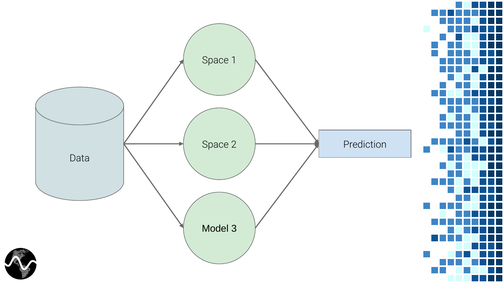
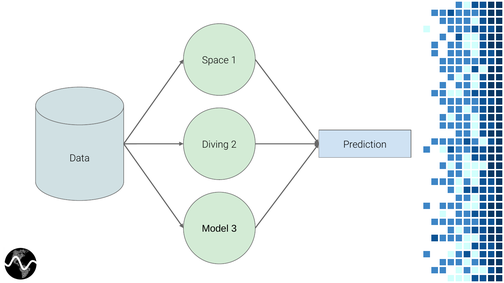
Space: Space -> Diving (215, 145)
